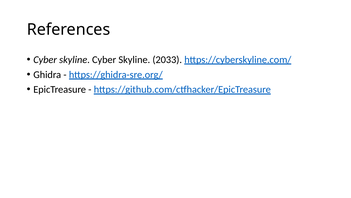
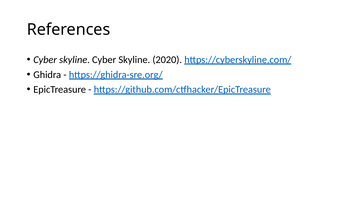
2033: 2033 -> 2020 (167, 59)
